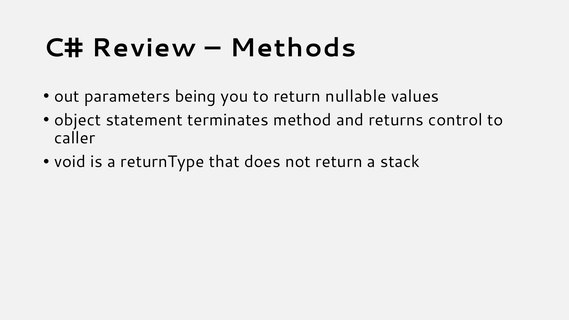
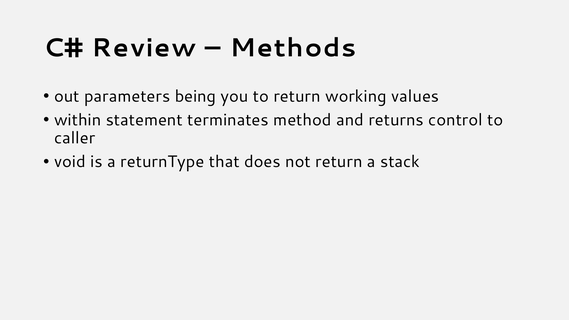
nullable: nullable -> working (356, 96)
object: object -> within (78, 120)
